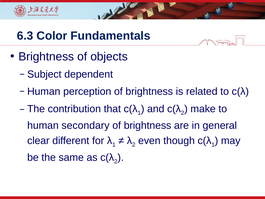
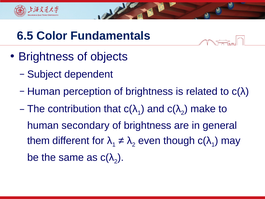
6.3: 6.3 -> 6.5 (25, 36)
clear: clear -> them (38, 140)
